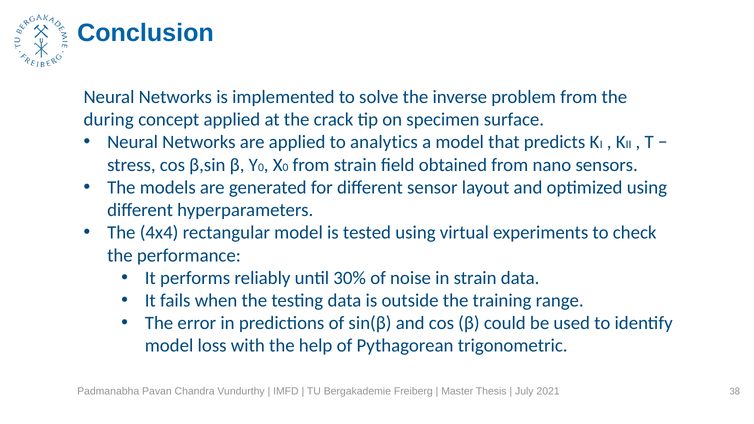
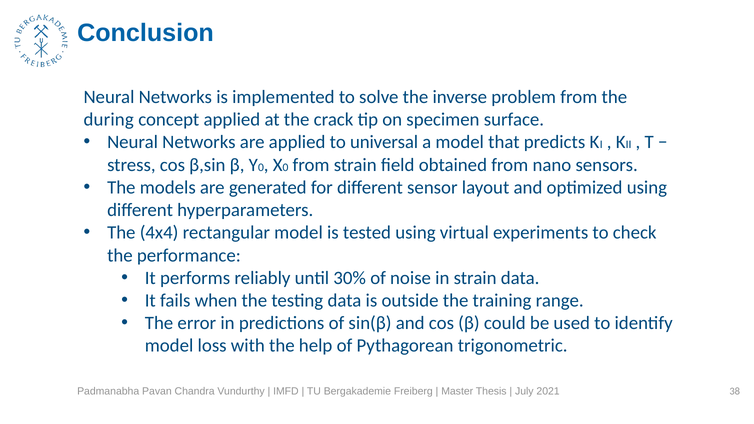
analytics: analytics -> universal (384, 142)
